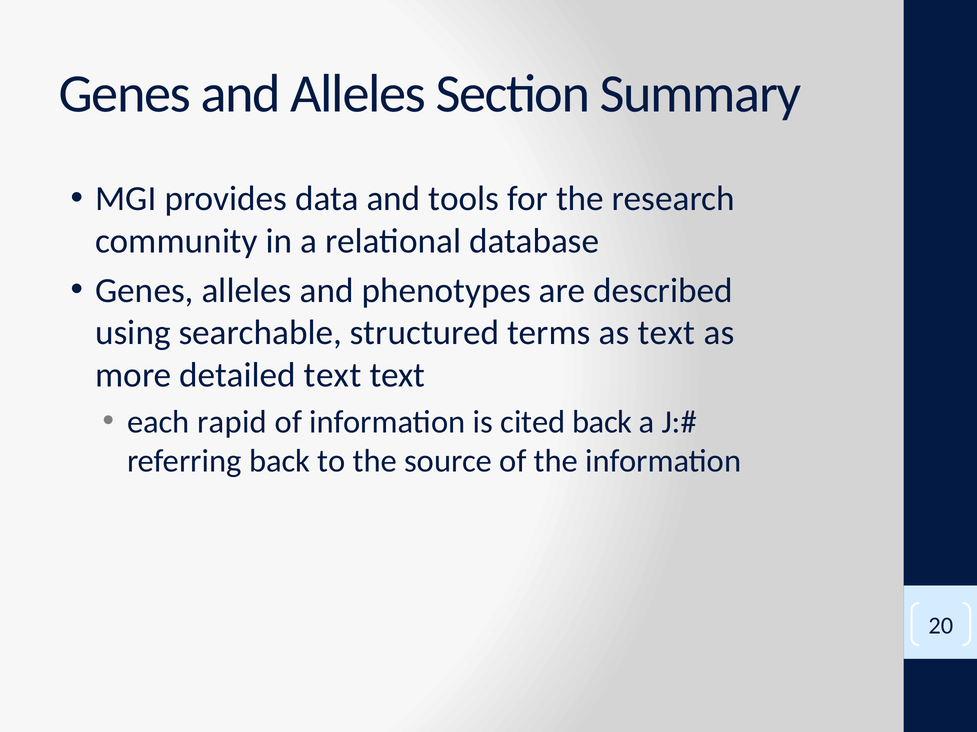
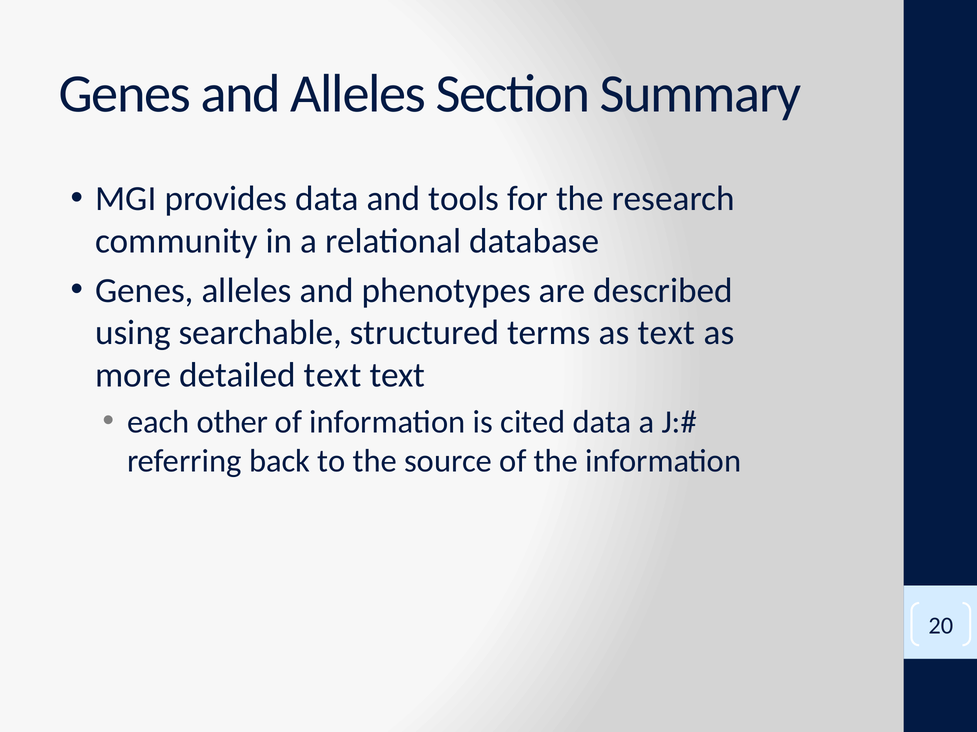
rapid: rapid -> other (232, 422)
cited back: back -> data (602, 422)
